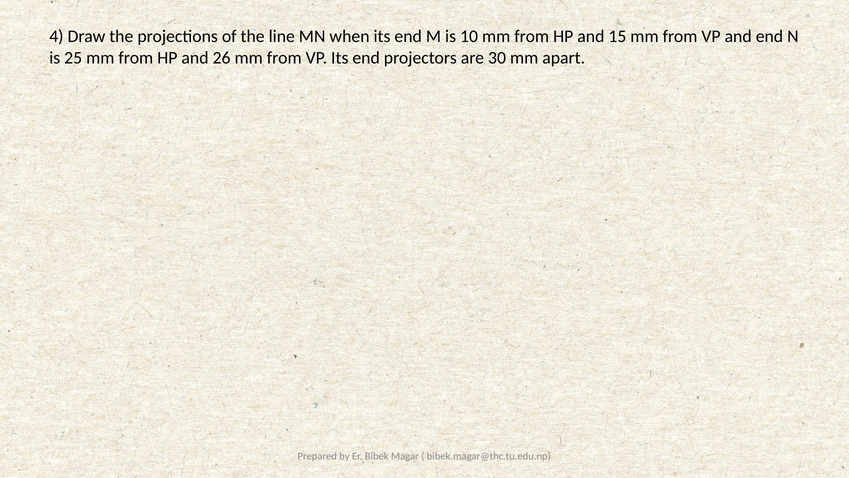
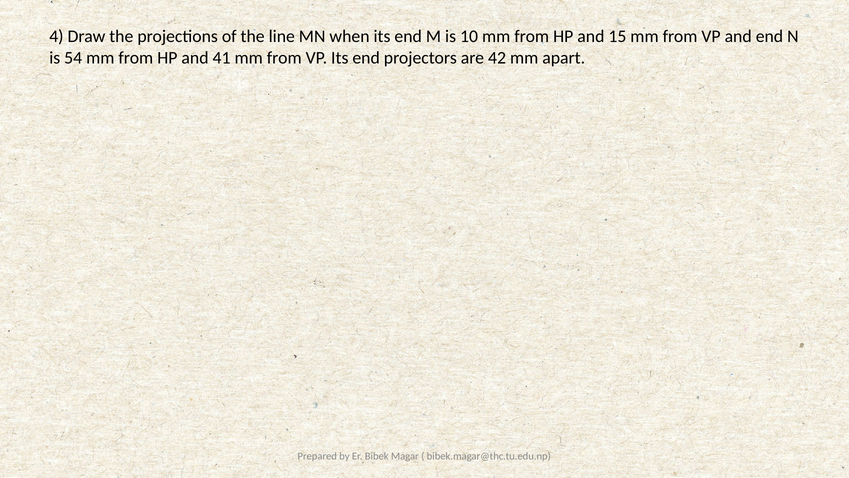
25: 25 -> 54 (73, 58)
26: 26 -> 41 (222, 58)
30: 30 -> 42 (497, 58)
